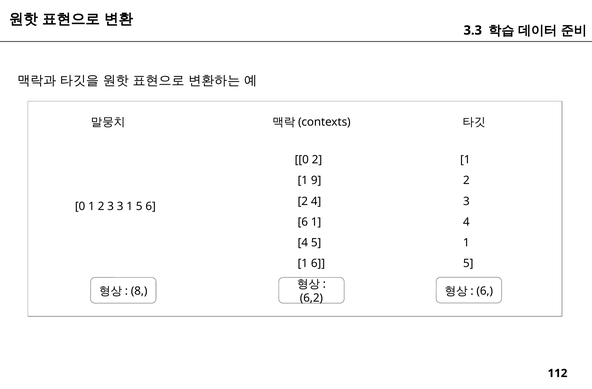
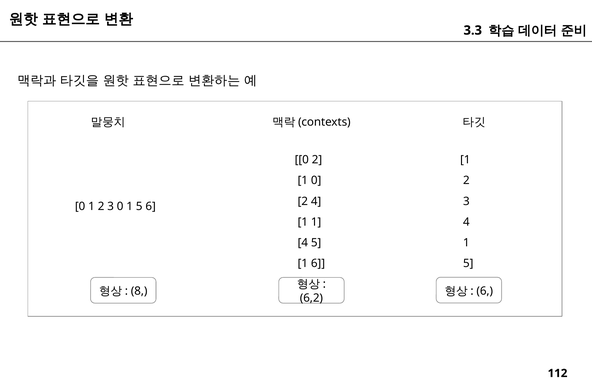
1 9: 9 -> 0 (316, 180)
3 3: 3 -> 0 (120, 206)
6: 6 -> 1 (303, 222)
